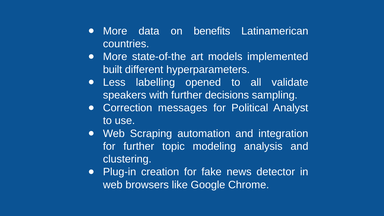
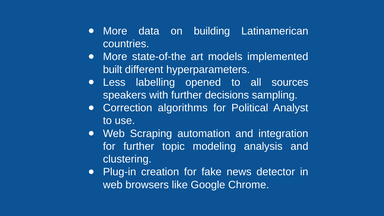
benefits: benefits -> building (212, 31)
validate: validate -> sources (290, 82)
messages: messages -> algorithms (183, 108)
